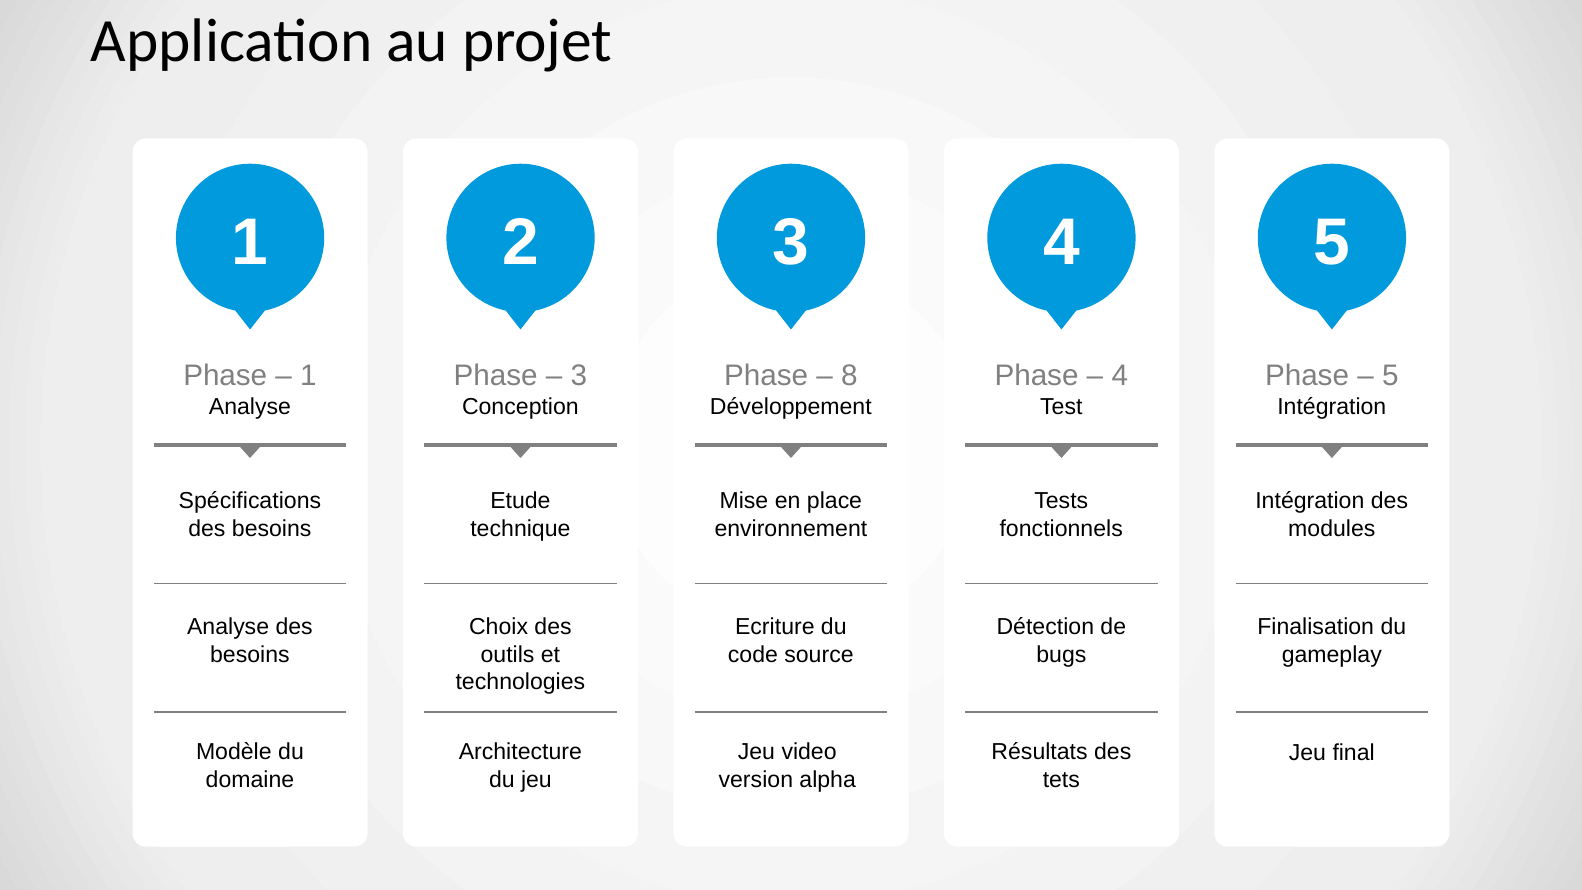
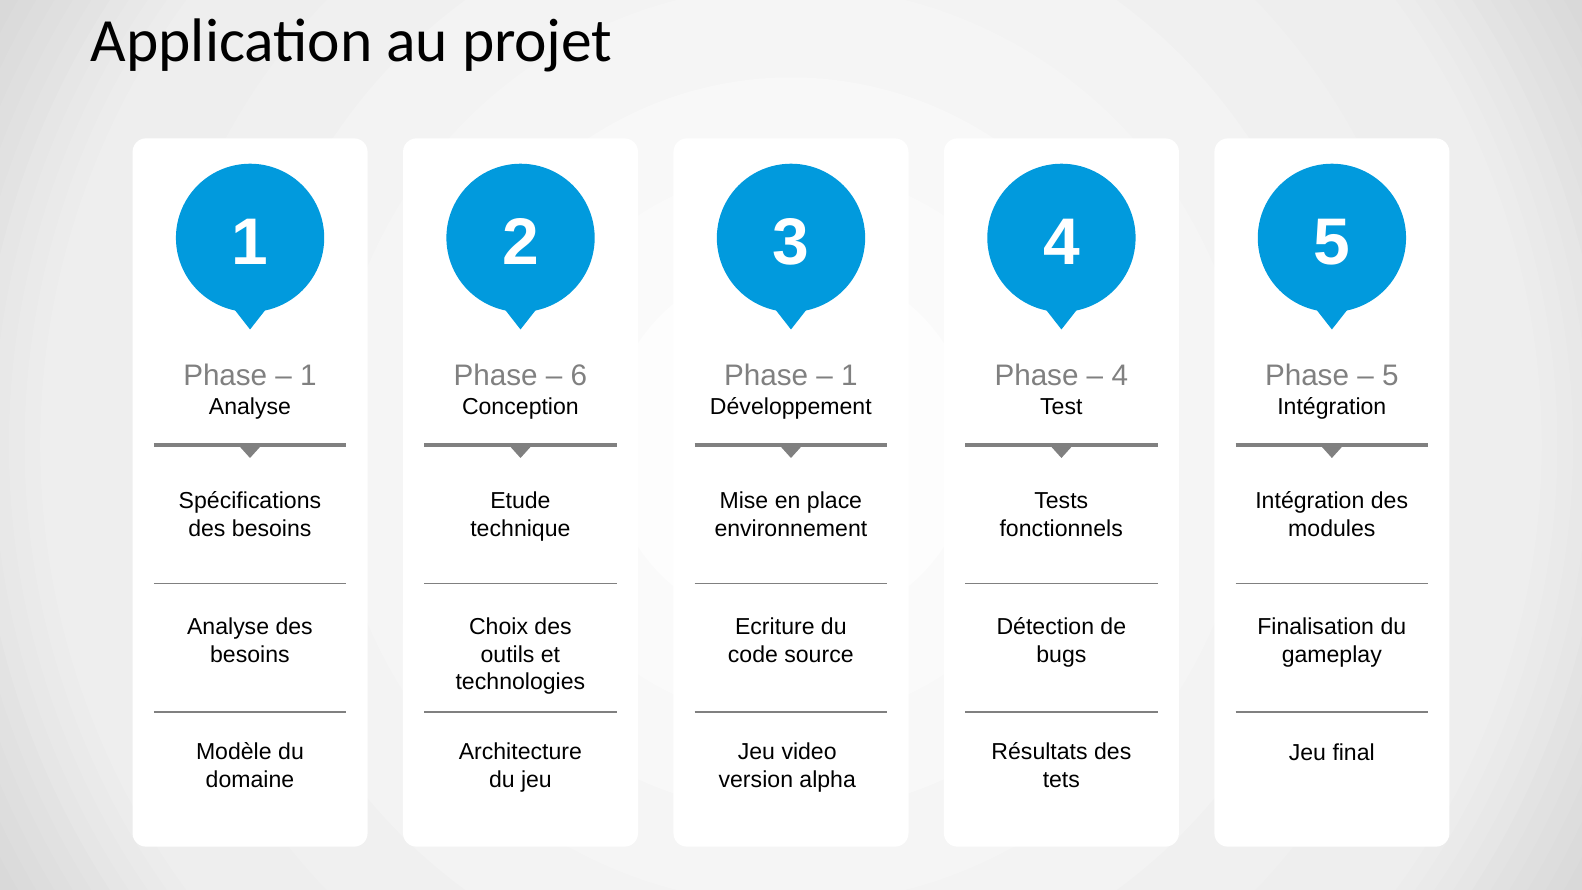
3: 3 -> 6 (579, 376)
8: 8 -> 1 (849, 376)
